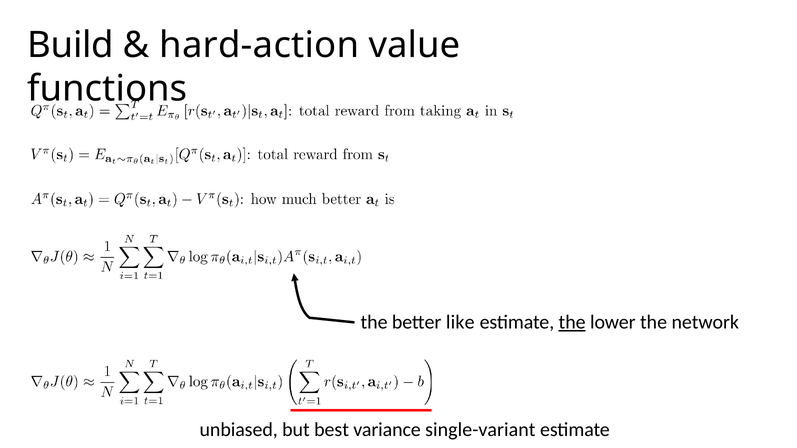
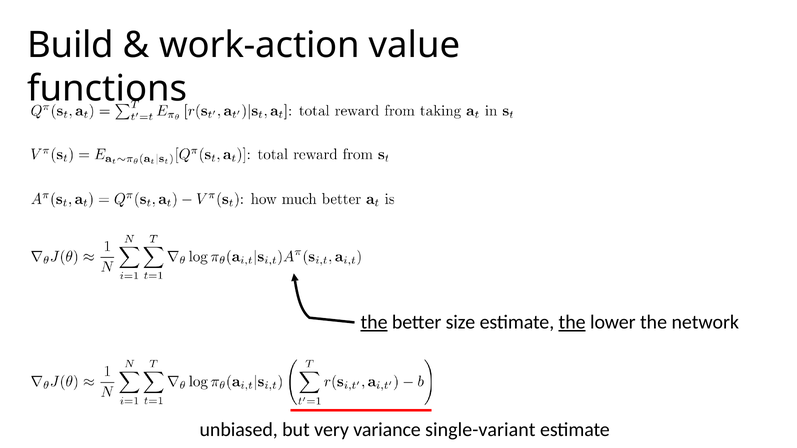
hard-action: hard-action -> work-action (259, 45)
the underline: none -> present (374, 322)
like: like -> size (460, 322)
best: best -> very (332, 430)
